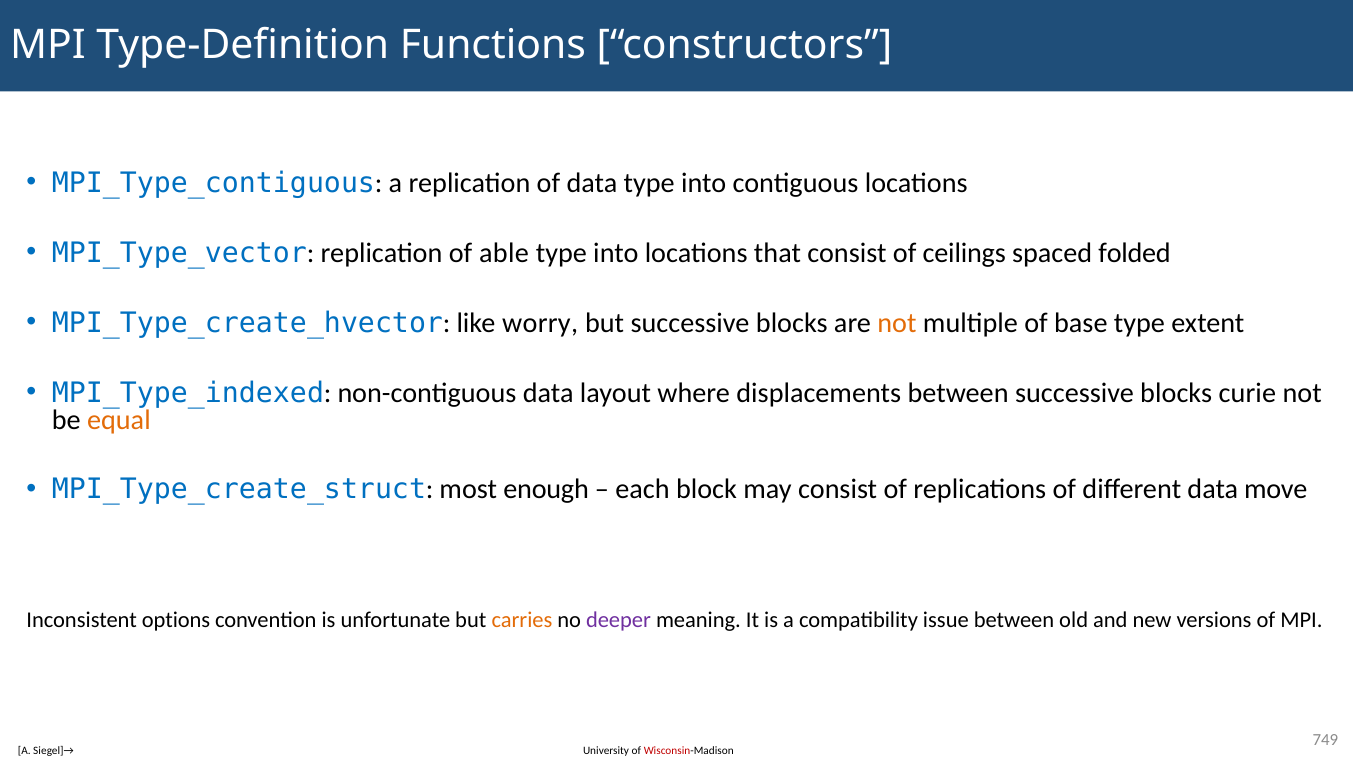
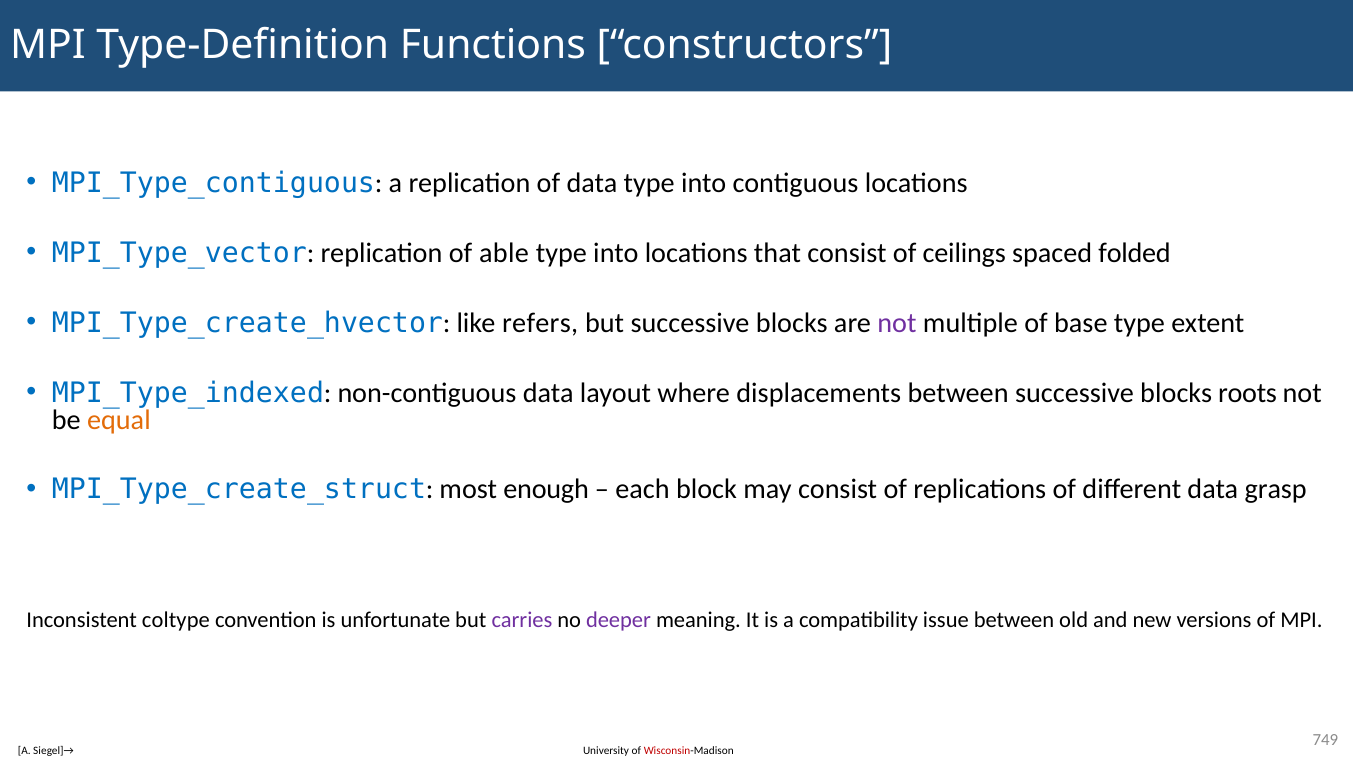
worry: worry -> refers (540, 323)
not colour: orange -> purple (897, 323)
curie: curie -> roots (1248, 393)
move: move -> grasp (1276, 490)
options: options -> coltype (176, 620)
carries colour: orange -> purple (522, 620)
